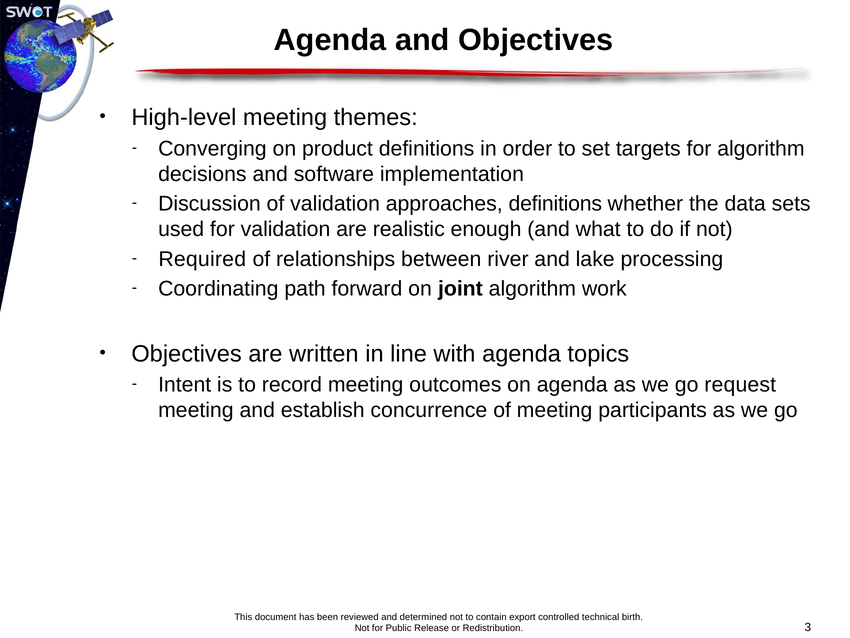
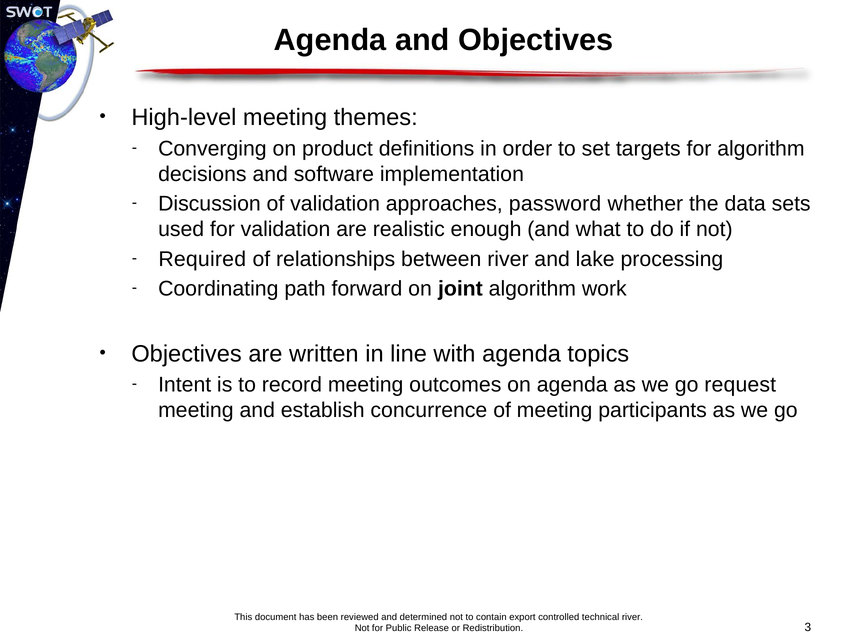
approaches definitions: definitions -> password (555, 204)
birth: birth -> river (632, 617)
